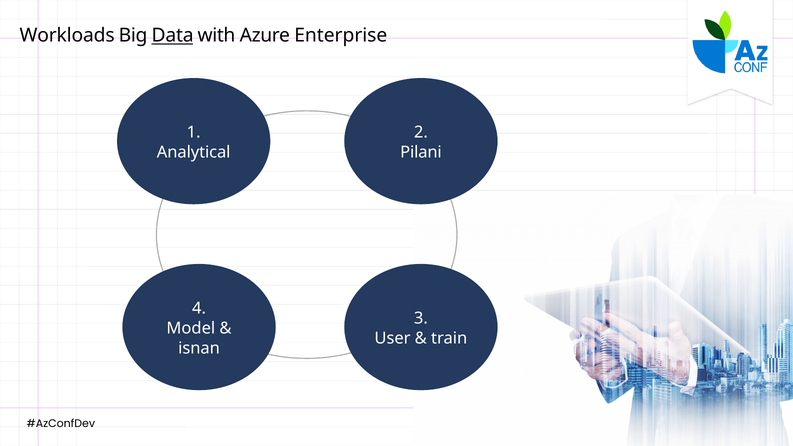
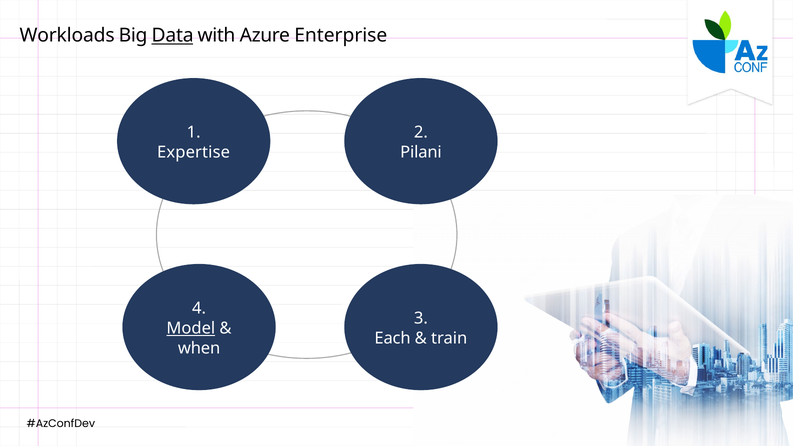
Analytical: Analytical -> Expertise (194, 152)
Model underline: none -> present (191, 328)
User: User -> Each (393, 338)
isnan: isnan -> when (199, 348)
